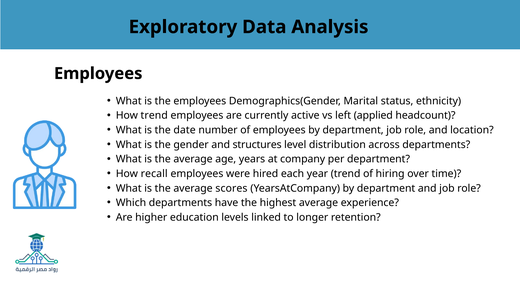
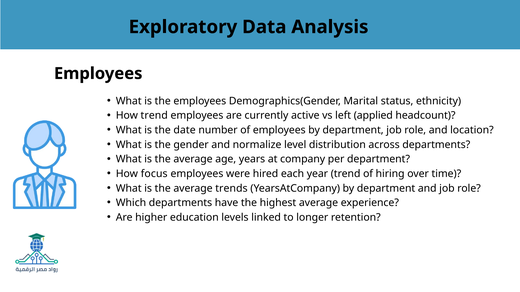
structures: structures -> normalize (257, 145)
recall: recall -> focus (154, 174)
scores: scores -> trends (231, 189)
